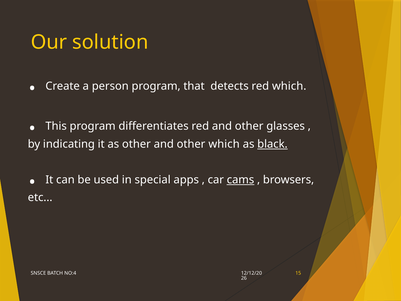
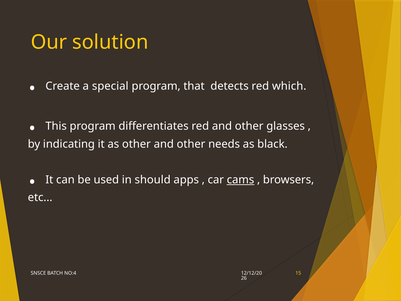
person: person -> special (110, 86)
other which: which -> needs (224, 144)
black underline: present -> none (272, 144)
special: special -> should (153, 180)
